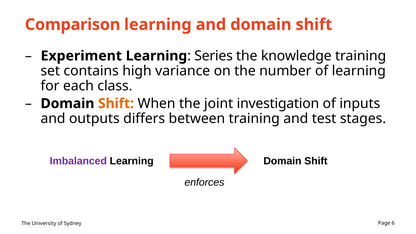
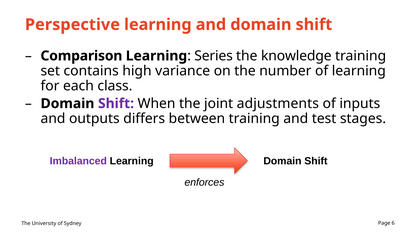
Comparison: Comparison -> Perspective (72, 25)
Experiment: Experiment -> Comparison (81, 56)
Shift colour: orange -> purple (116, 104)
investigation: investigation -> adjustments (278, 104)
